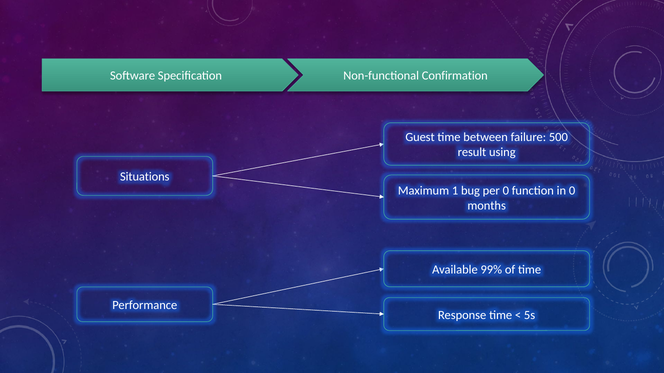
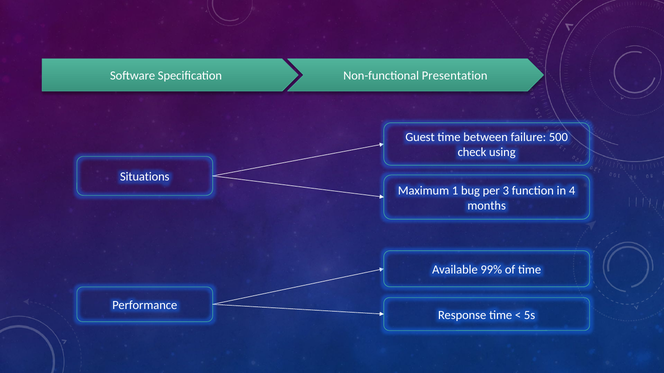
Confirmation: Confirmation -> Presentation (455, 76)
result: result -> check (472, 153)
per 0: 0 -> 3 (506, 191)
in 0: 0 -> 4 (572, 191)
